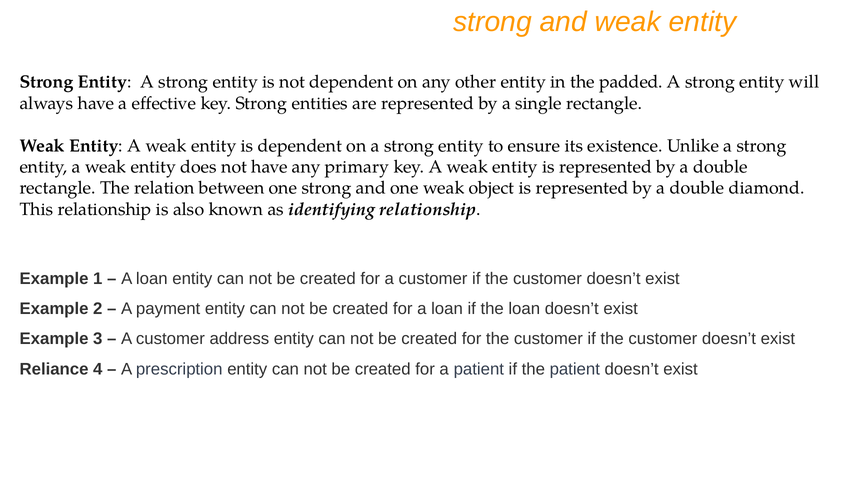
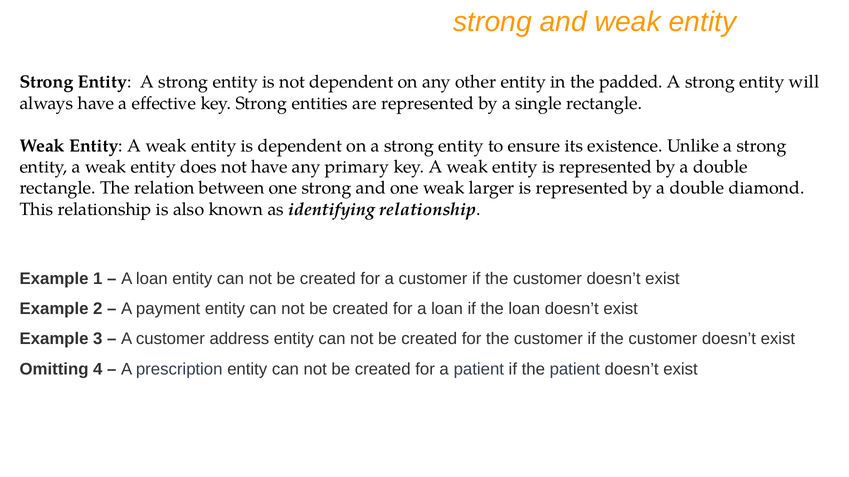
object: object -> larger (492, 188)
Reliance: Reliance -> Omitting (54, 370)
